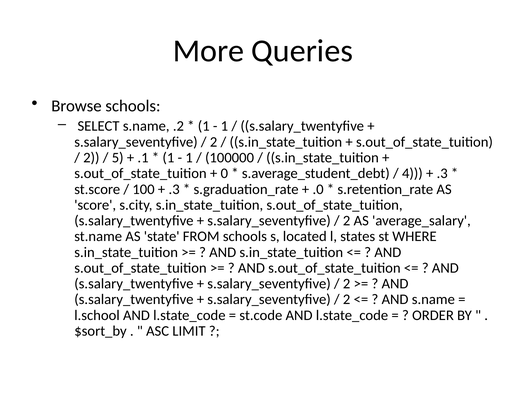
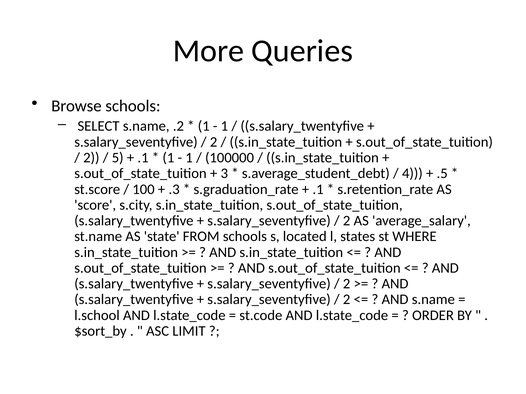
0: 0 -> 3 (224, 174)
.3: .3 -> .5 (442, 174)
.0: .0 -> .1 (318, 189)
